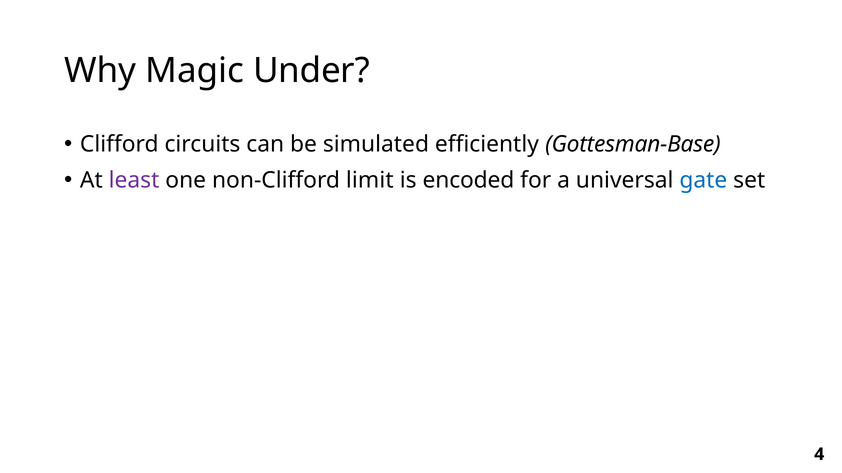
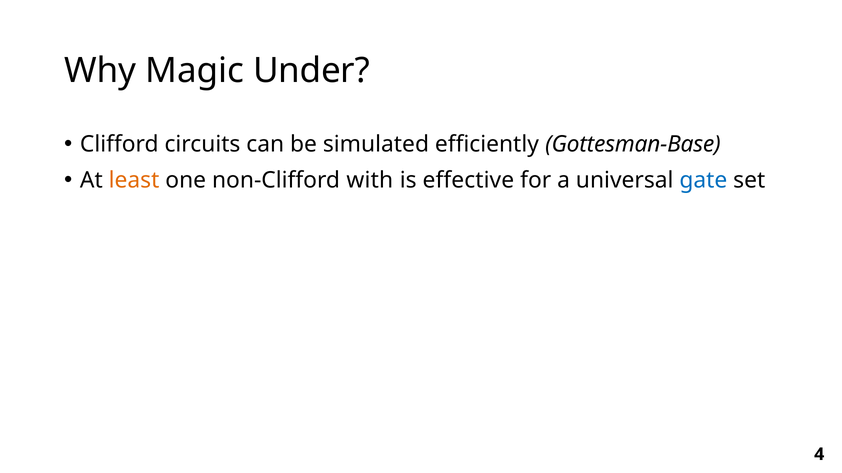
least colour: purple -> orange (134, 181)
limit: limit -> with (370, 181)
encoded: encoded -> effective (468, 181)
